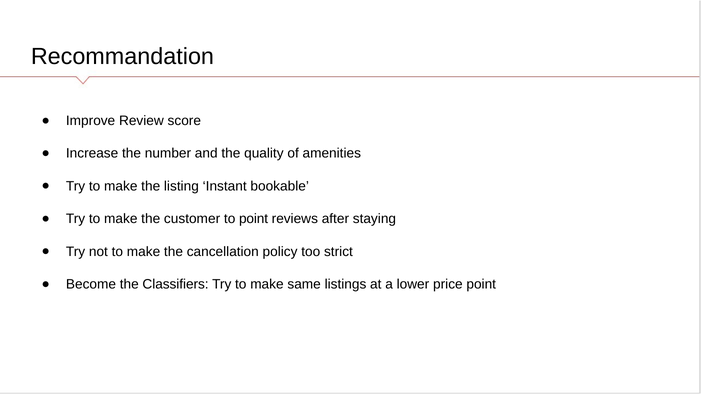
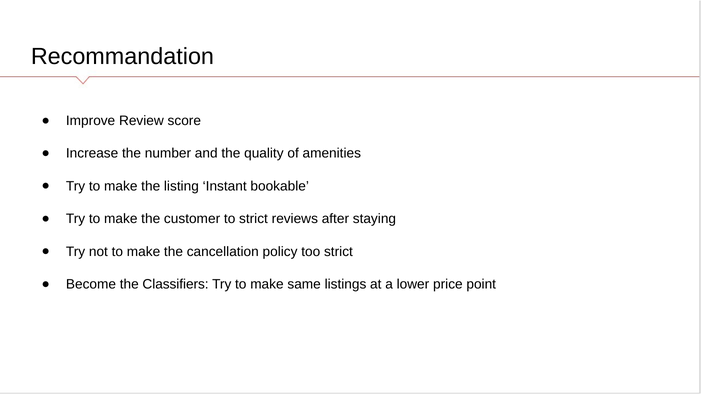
to point: point -> strict (253, 219)
